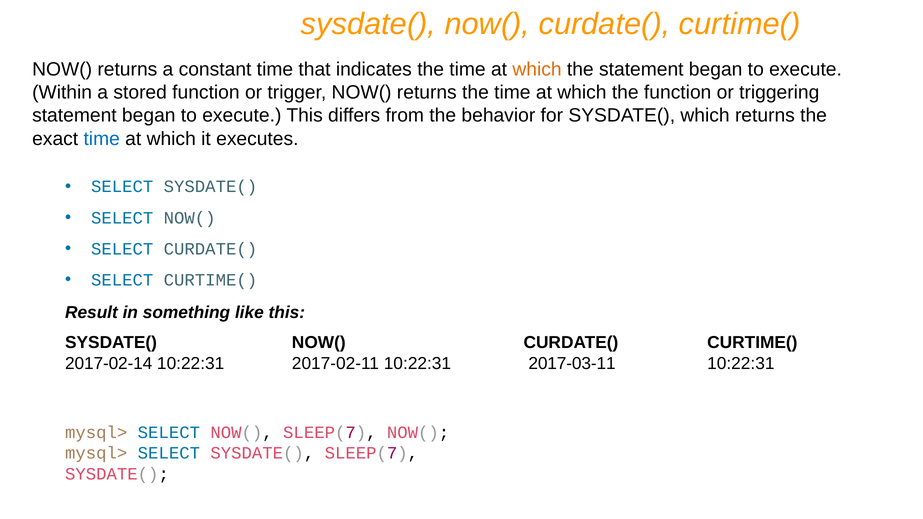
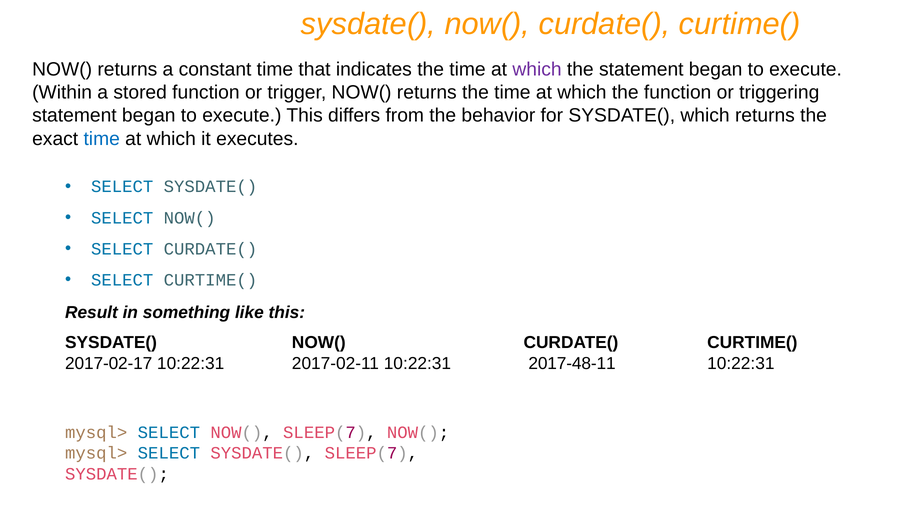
which colour: orange -> purple (537, 69)
2017-02-14: 2017-02-14 -> 2017-02-17 (109, 363)
2017-03-11: 2017-03-11 -> 2017-48-11 (572, 363)
